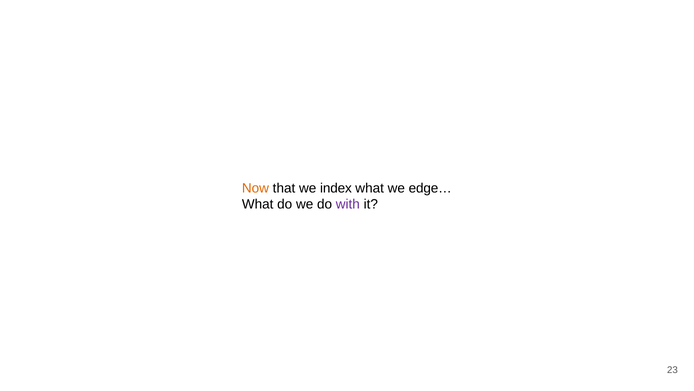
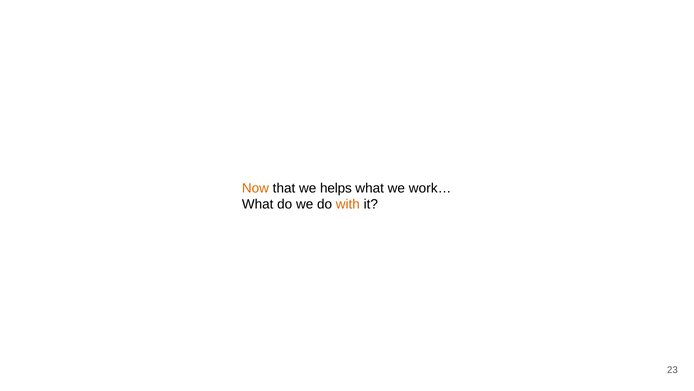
index: index -> helps (336, 188)
edge…: edge… -> work… (430, 188)
with colour: purple -> orange (348, 204)
